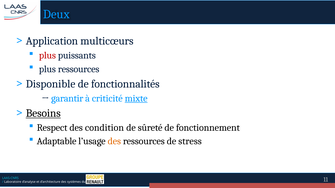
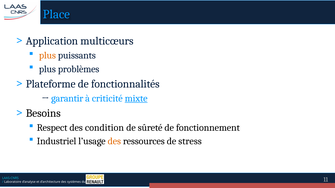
Deux: Deux -> Place (56, 14)
plus colour: red -> orange (47, 56)
plus ressources: ressources -> problèmes (79, 69)
Disponible: Disponible -> Plateforme (51, 84)
Besoins underline: present -> none (43, 113)
Adaptable: Adaptable -> Industriel (57, 142)
